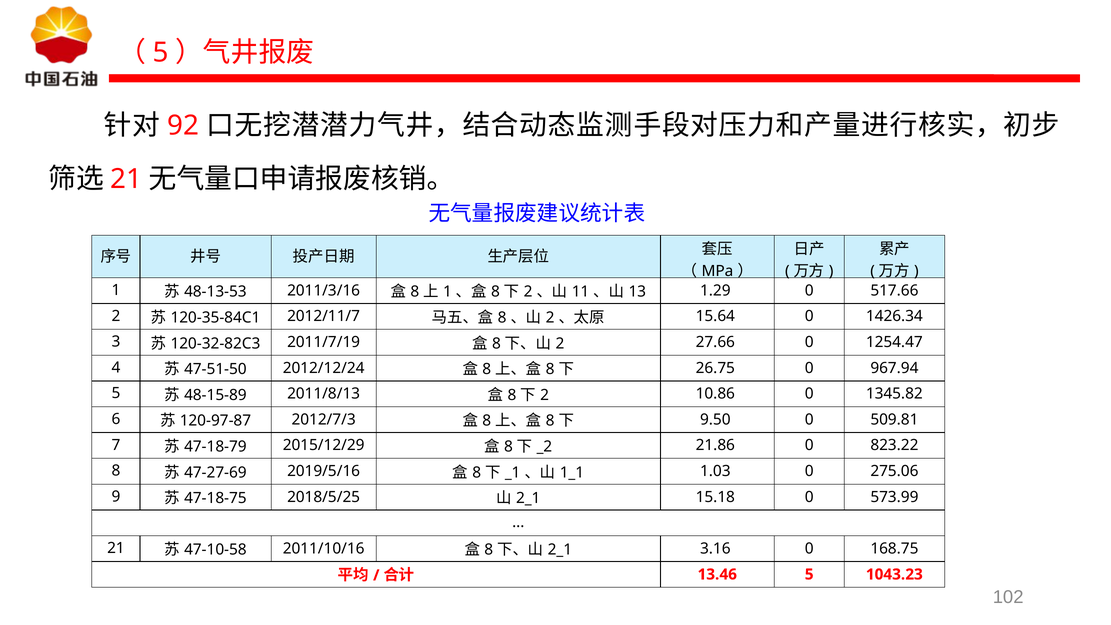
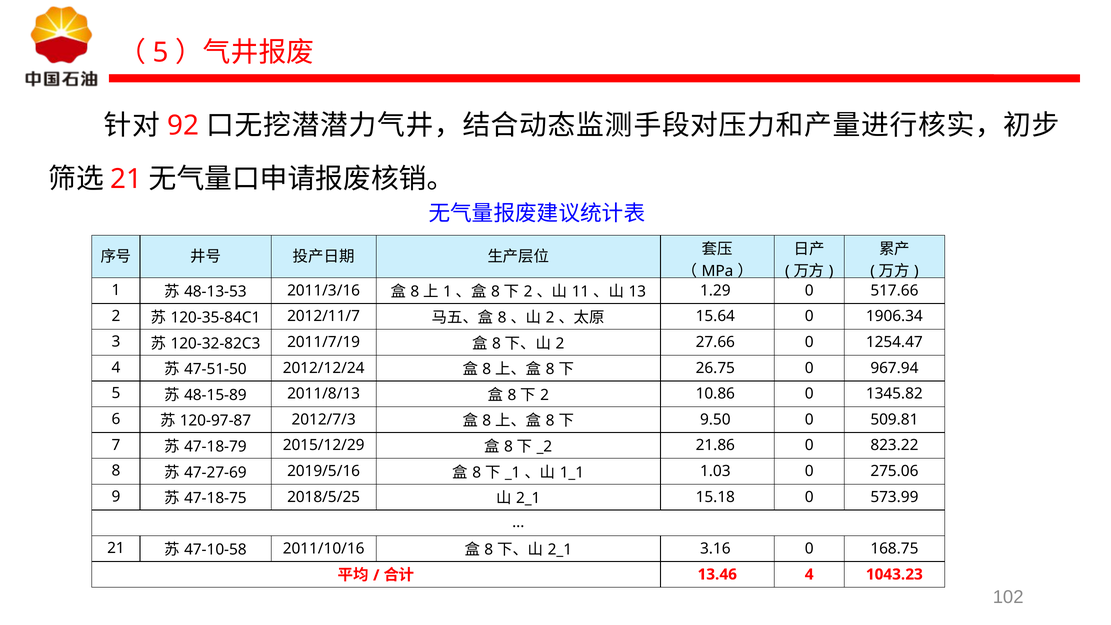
1426.34: 1426.34 -> 1906.34 (894, 316)
13.46 5: 5 -> 4 (809, 574)
